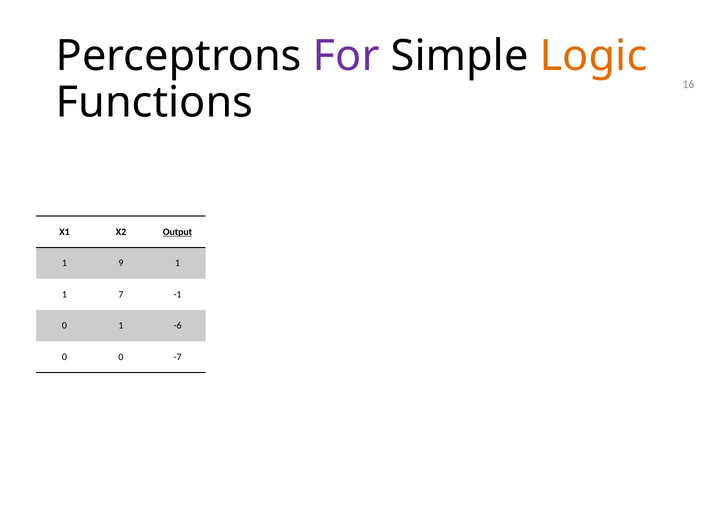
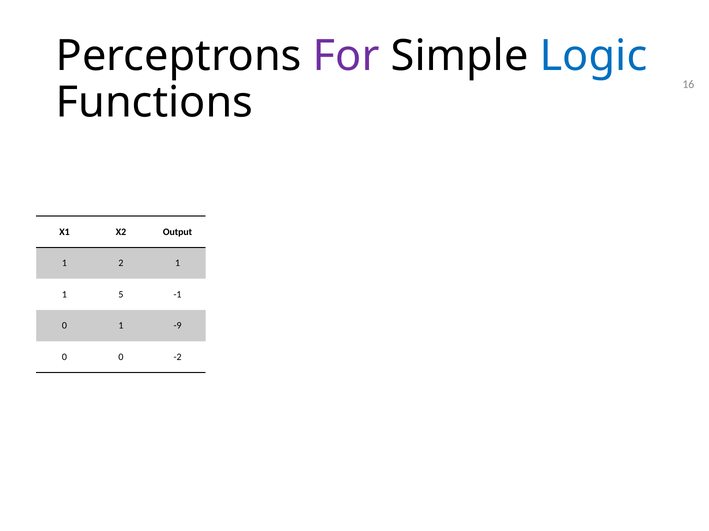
Logic colour: orange -> blue (594, 56)
Output underline: present -> none (177, 232)
9: 9 -> 2 (121, 264)
7: 7 -> 5 (121, 295)
-6: -6 -> -9 (178, 326)
-7: -7 -> -2 (178, 358)
